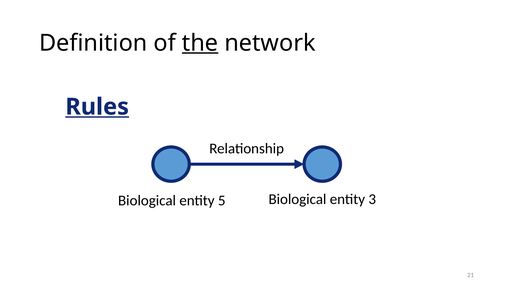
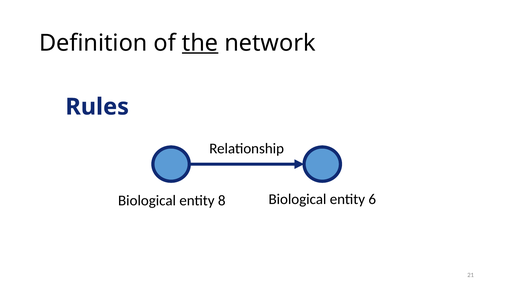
Rules underline: present -> none (97, 107)
5: 5 -> 8 (222, 201)
3: 3 -> 6 (372, 200)
